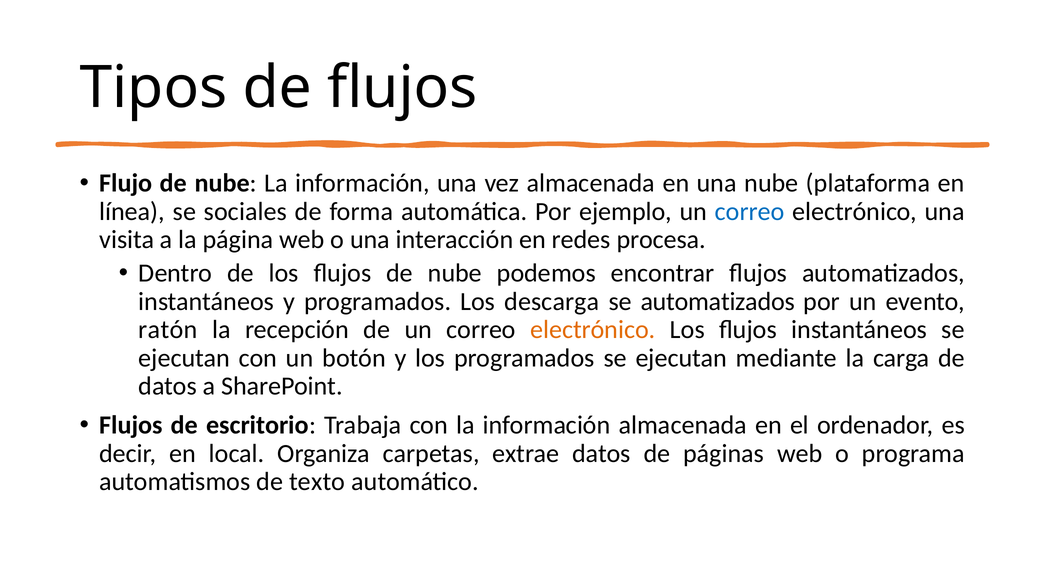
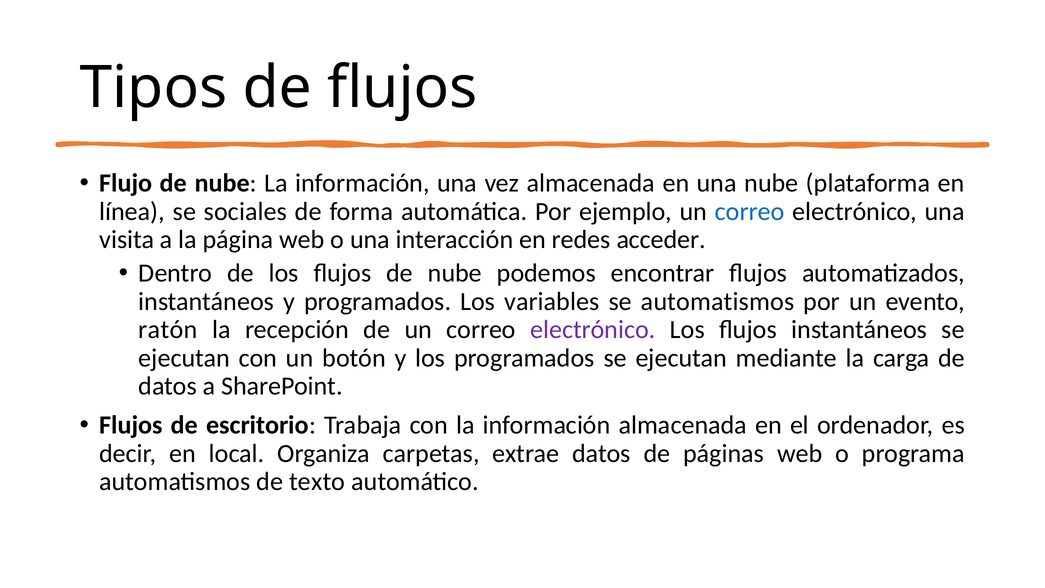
procesa: procesa -> acceder (661, 240)
descarga: descarga -> variables (552, 301)
se automatizados: automatizados -> automatismos (718, 301)
electrónico colour: orange -> purple (593, 330)
